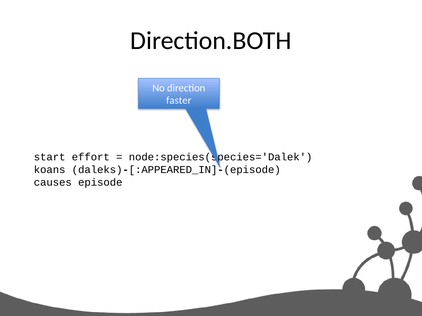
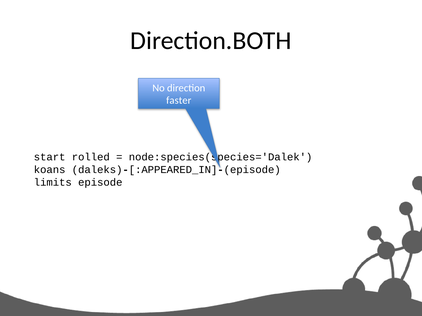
effort: effort -> rolled (91, 157)
causes: causes -> limits (53, 182)
